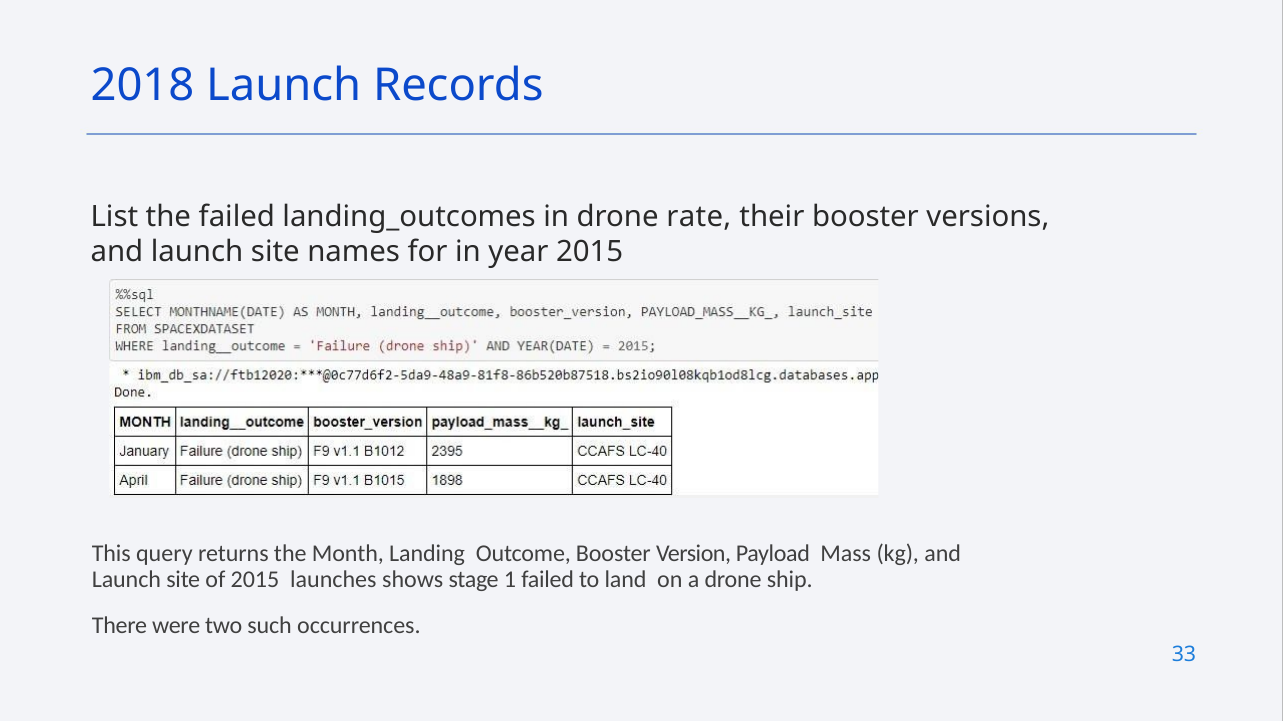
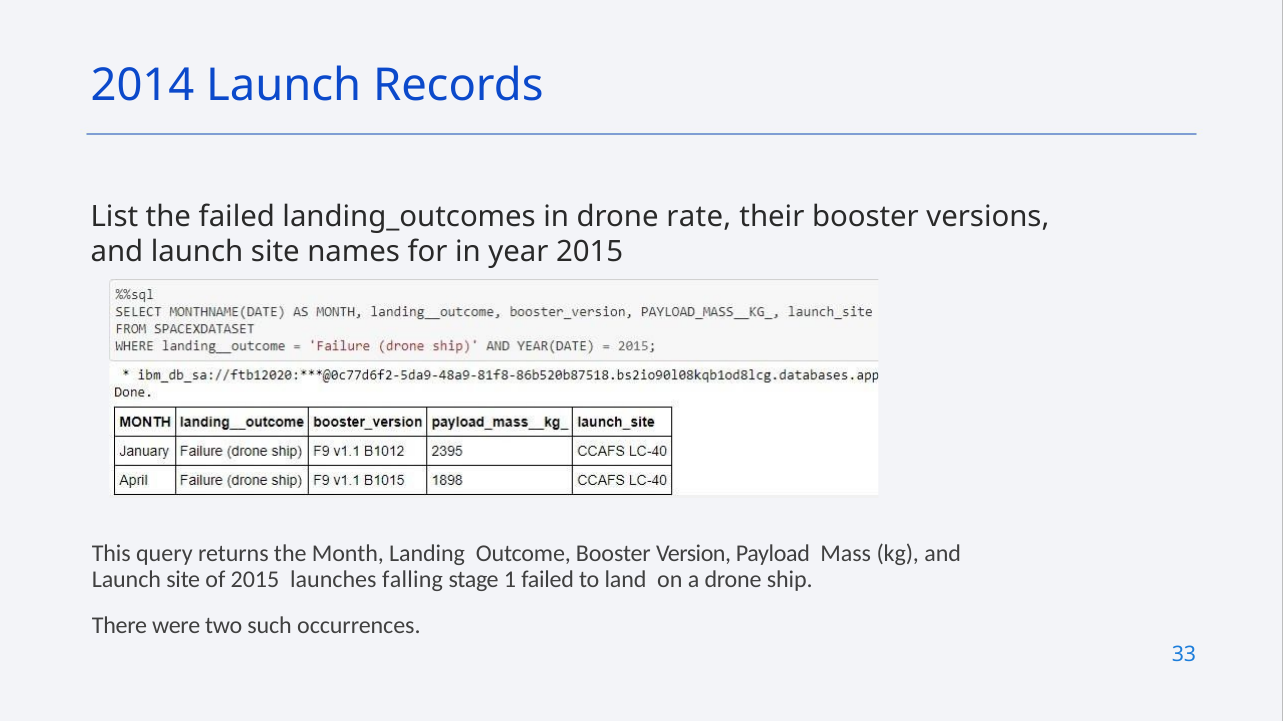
2018: 2018 -> 2014 (143, 86)
shows: shows -> falling (413, 580)
